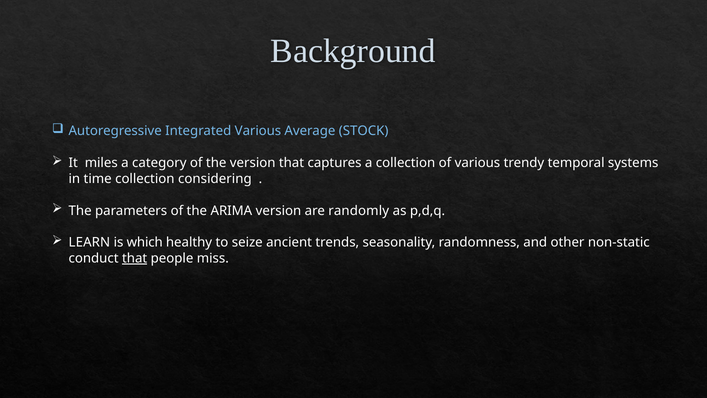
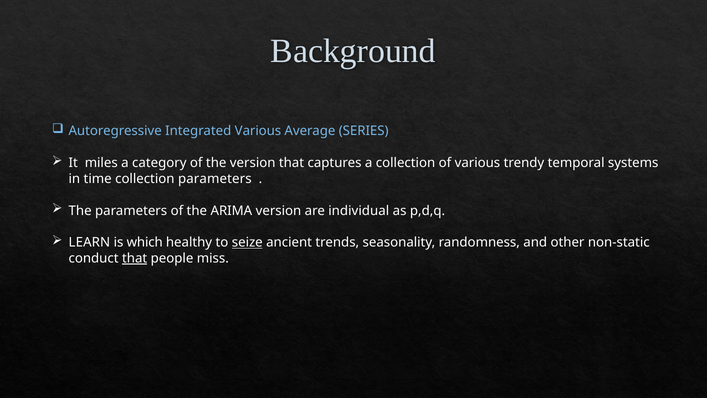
STOCK: STOCK -> SERIES (364, 131)
collection considering: considering -> parameters (215, 179)
randomly: randomly -> individual (359, 210)
seize underline: none -> present (247, 242)
